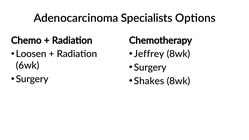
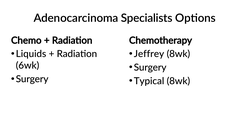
Loosen: Loosen -> Liquids (31, 54)
Shakes: Shakes -> Typical (149, 81)
